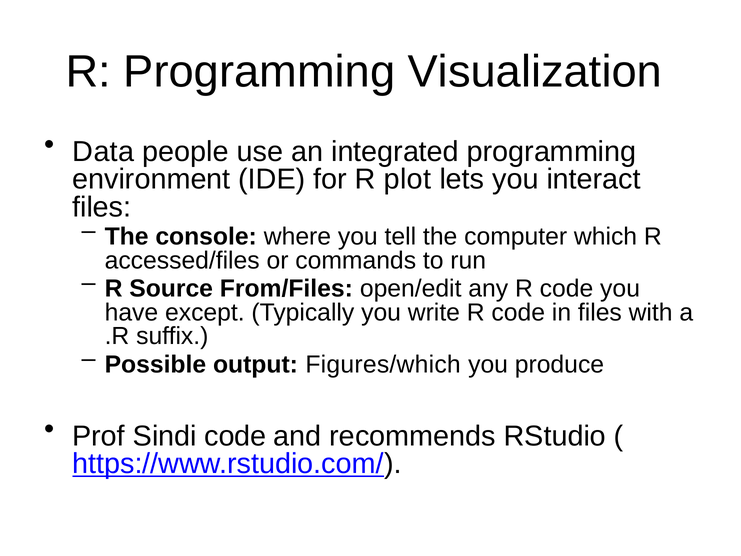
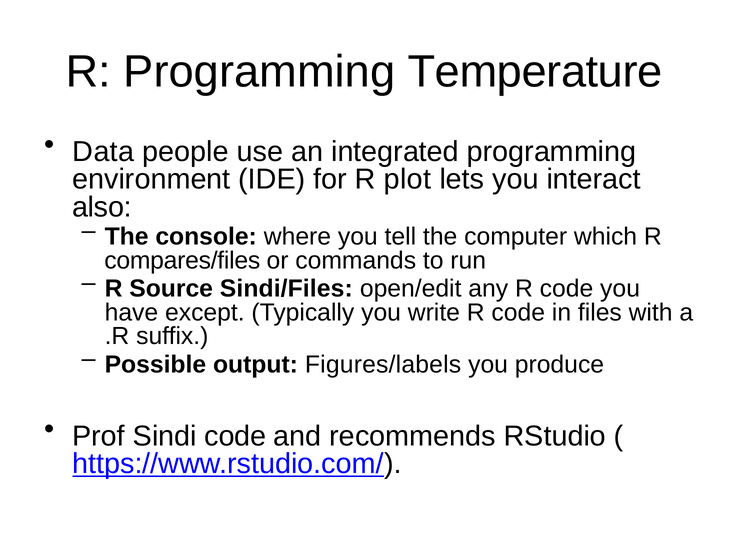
Visualization: Visualization -> Temperature (535, 72)
files: files -> also (102, 207)
accessed/files: accessed/files -> compares/files (182, 260)
From/Files: From/Files -> Sindi/Files (286, 289)
Figures/which: Figures/which -> Figures/labels (383, 364)
